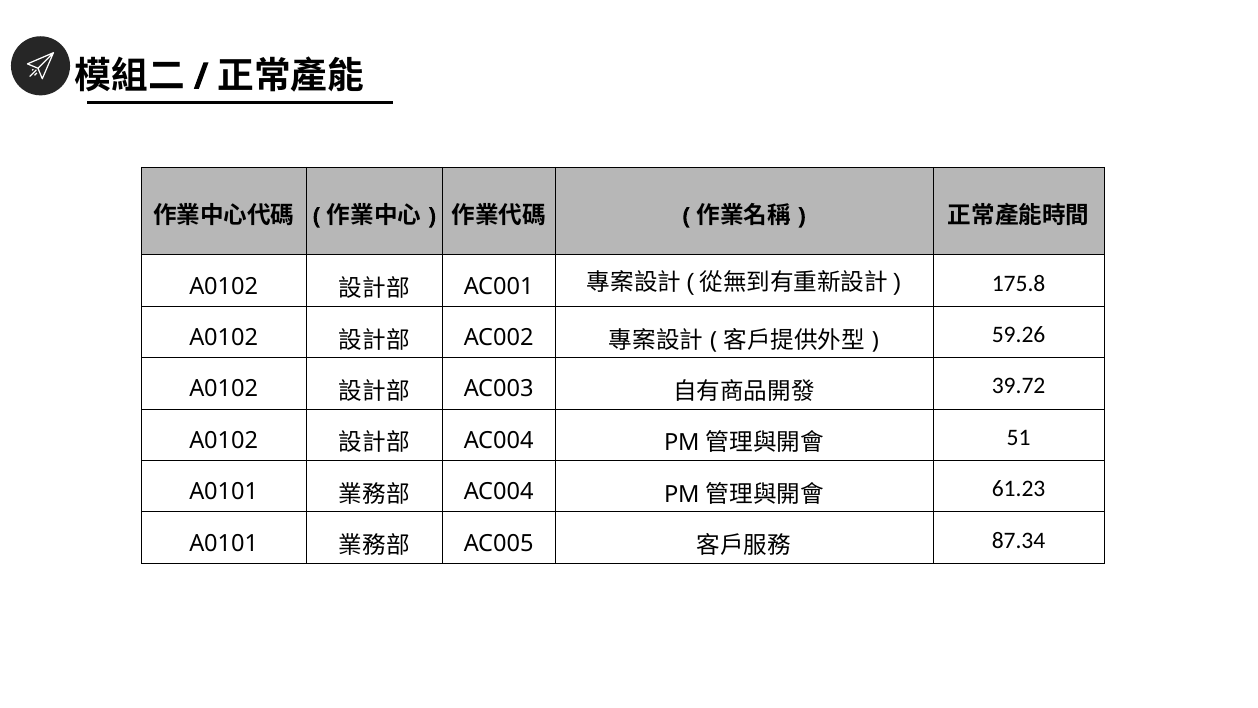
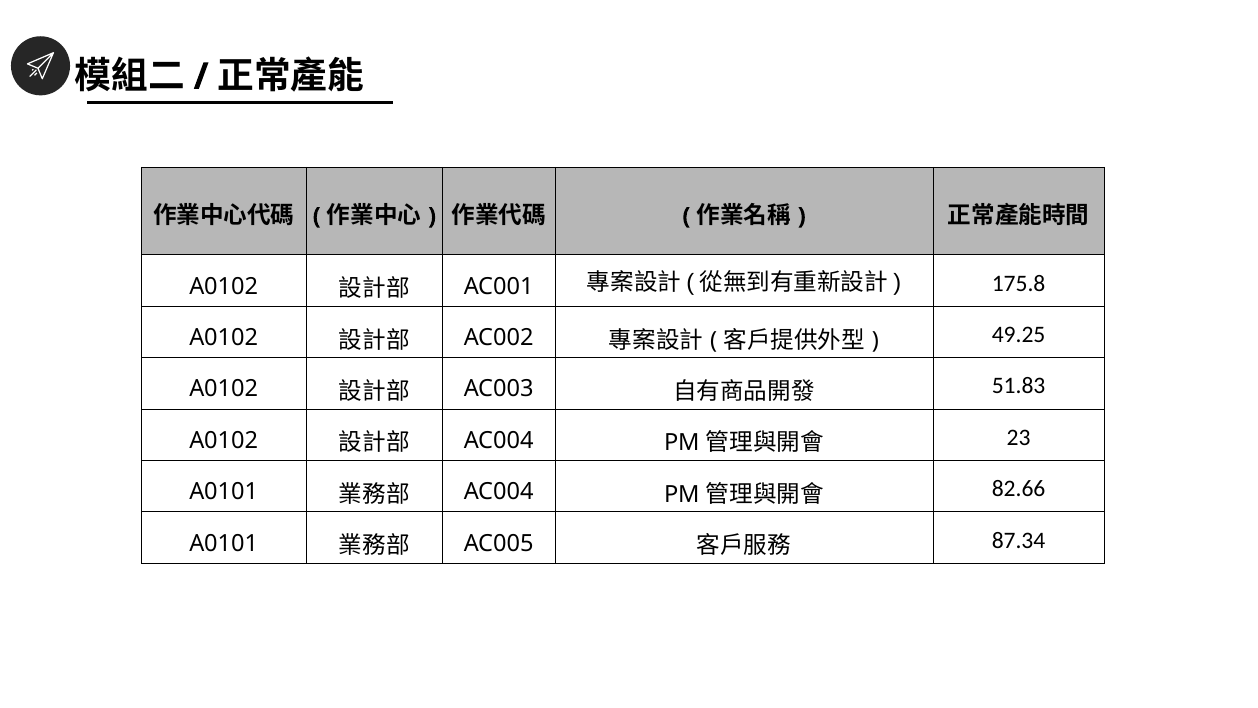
59.26: 59.26 -> 49.25 (1019, 334)
39.72: 39.72 -> 51.83 (1019, 386)
51: 51 -> 23 (1019, 437)
61.23: 61.23 -> 82.66 (1019, 489)
